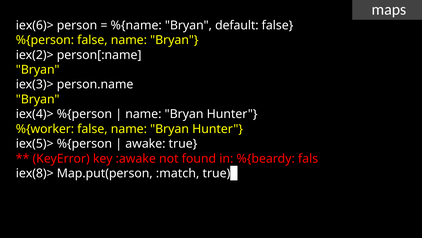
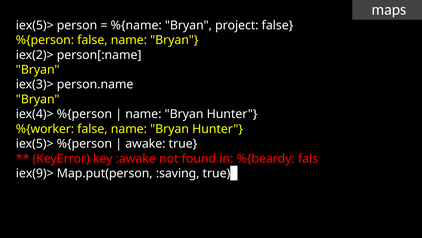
iex(6)>: iex(6)> -> iex(5)> (35, 25)
default: default -> project (237, 25)
iex(8)>: iex(8)> -> iex(9)> (35, 173)
:match: :match -> :saving (178, 173)
